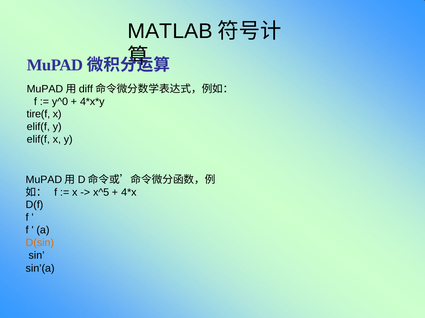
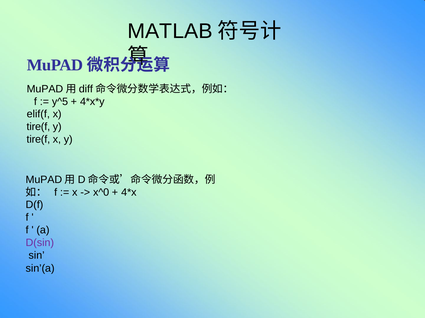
y^0: y^0 -> y^5 (60, 102)
tire(f: tire(f -> elif(f (38, 114)
elif(f: elif(f -> tire(f (38, 127)
elif(f: elif(f -> tire(f (38, 140)
x^5: x^5 -> x^0 (101, 193)
D(sin colour: orange -> purple (40, 243)
